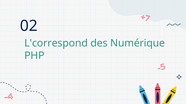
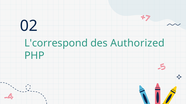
Numérique: Numérique -> Authorized (137, 43)
